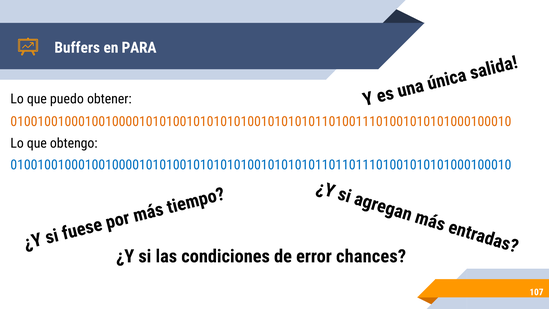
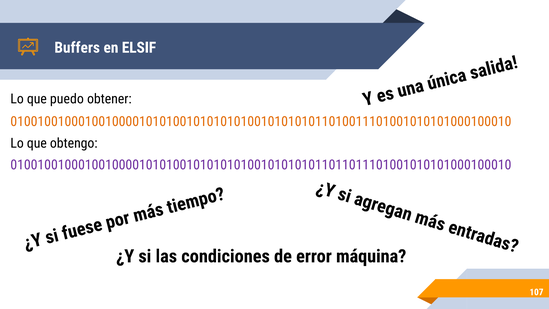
PARA: PARA -> ELSIF (139, 48)
01001001000100100001010100101010101001010101011011011101001010101000100010 colour: blue -> purple (261, 165)
chances: chances -> máquina (371, 256)
